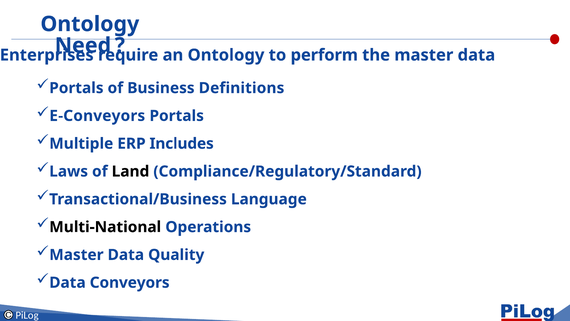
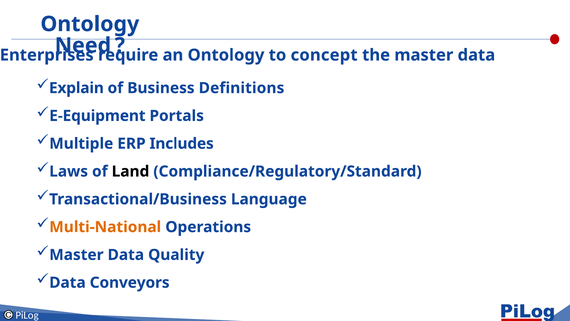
perform: perform -> concept (324, 55)
Portals: Portals -> Explain (76, 88)
E-Conveyors: E-Conveyors -> E-Equipment (97, 116)
Multi-National colour: black -> orange (105, 227)
